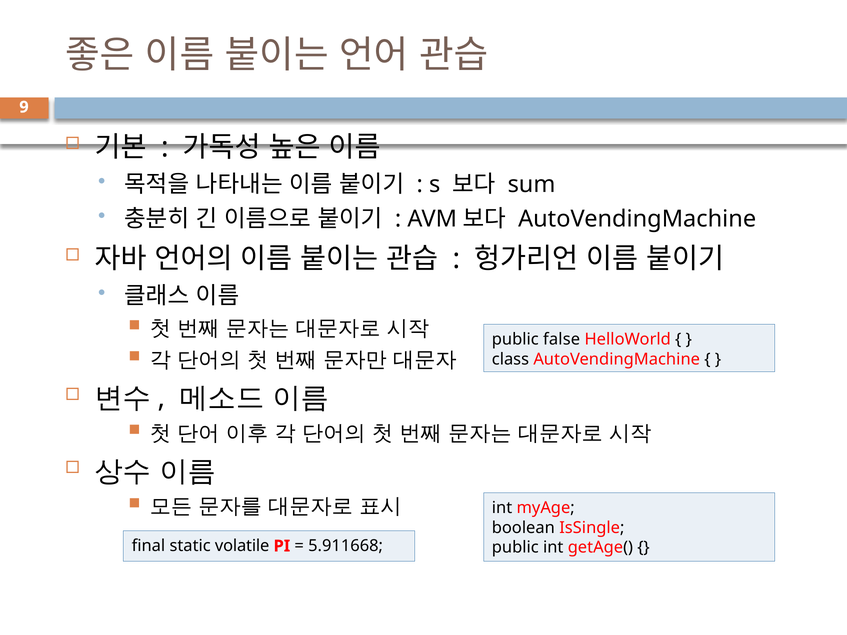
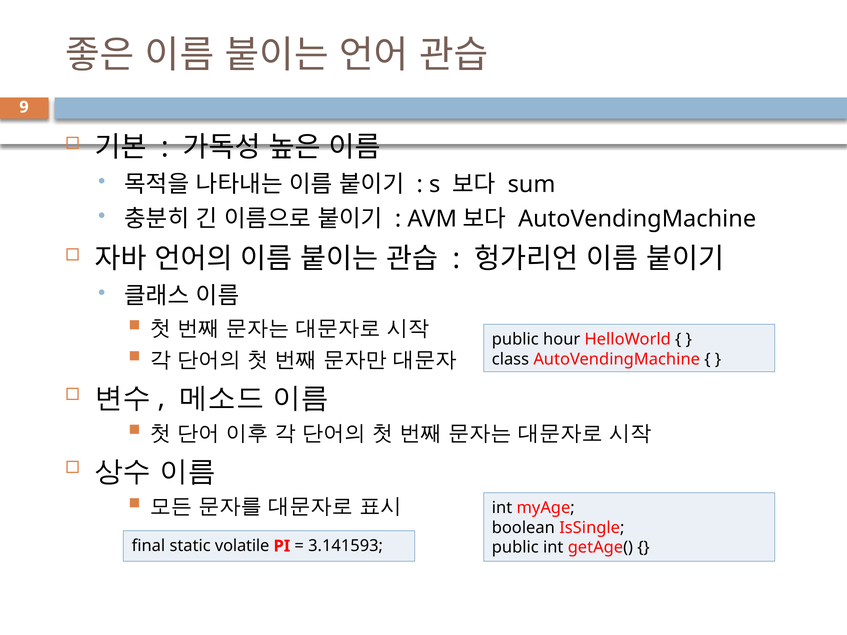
false: false -> hour (562, 339)
5.911668: 5.911668 -> 3.141593 (346, 546)
